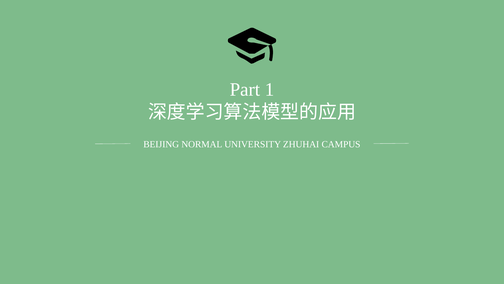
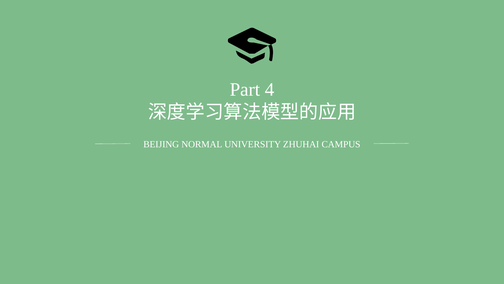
1: 1 -> 4 (270, 89)
